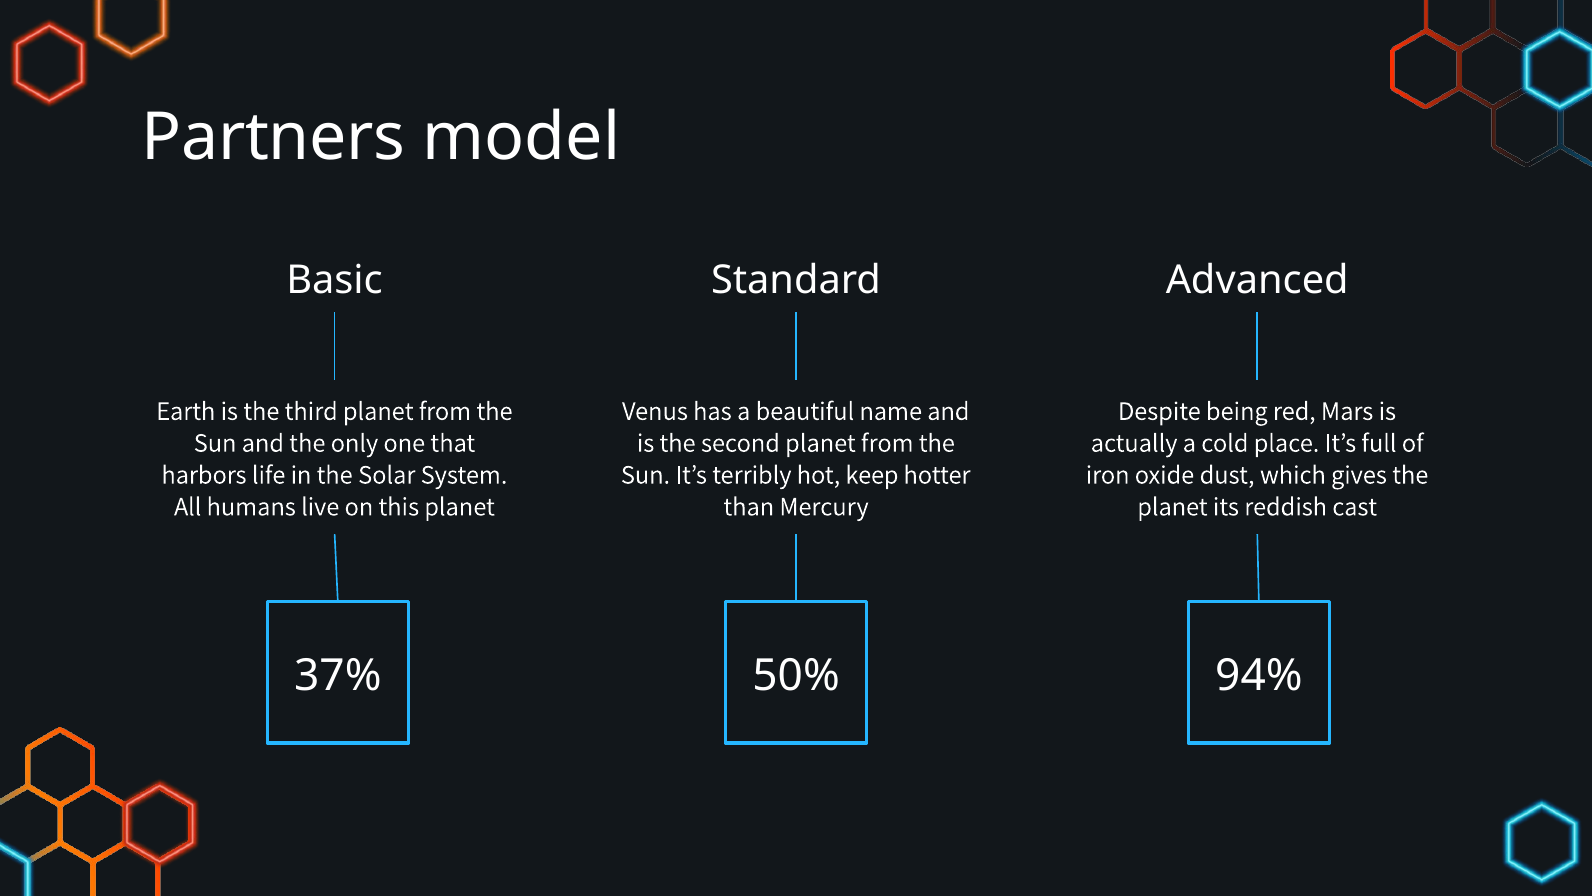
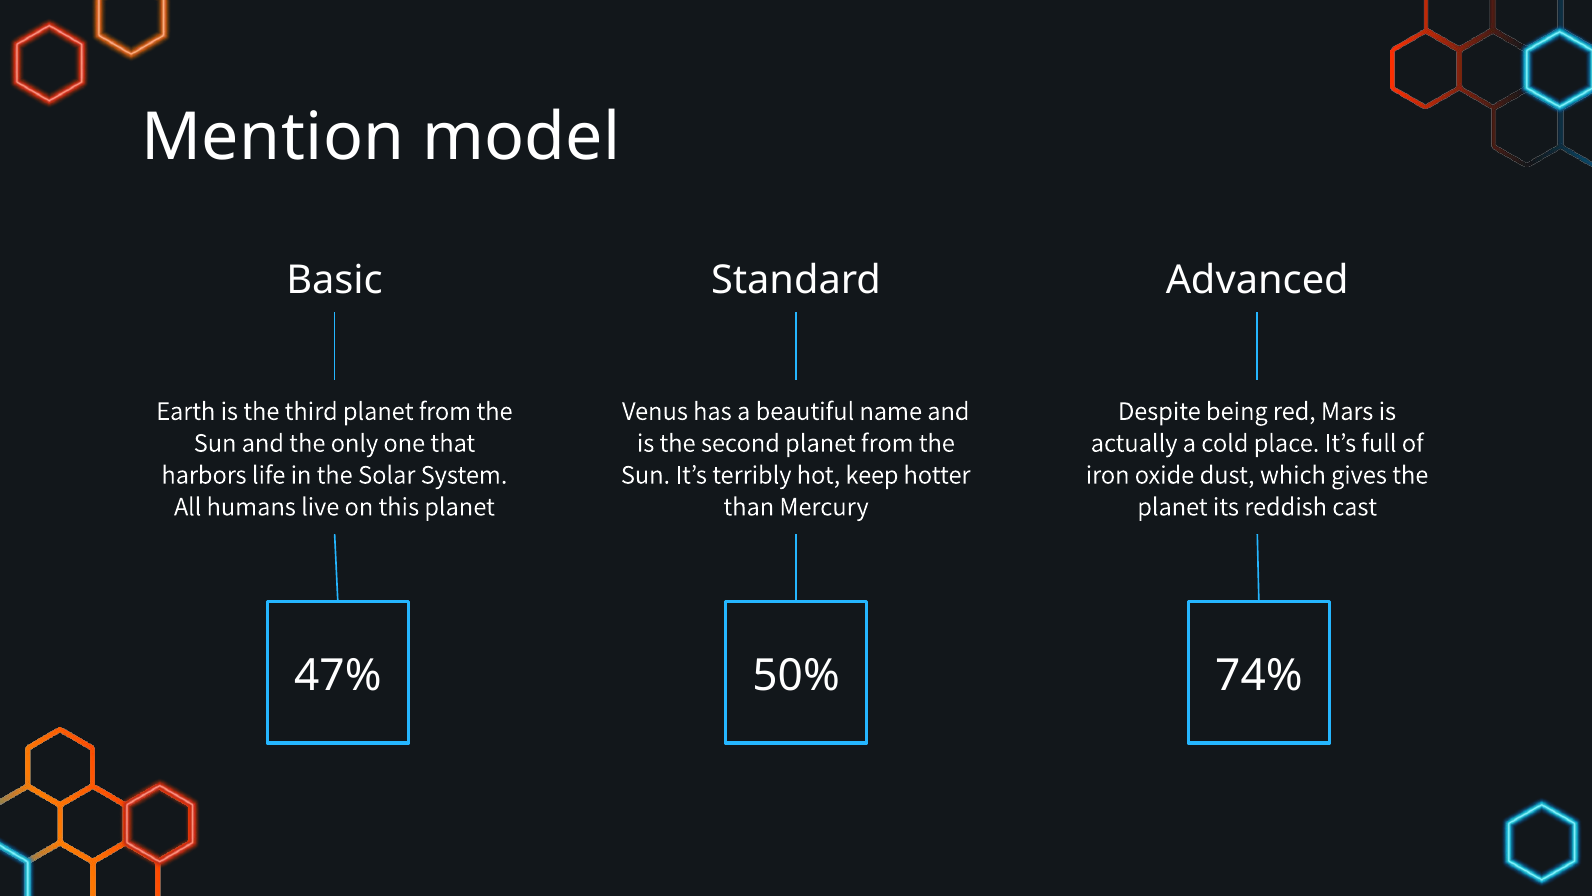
Partners: Partners -> Mention (273, 138)
37%: 37% -> 47% (338, 675)
94%: 94% -> 74% (1259, 675)
